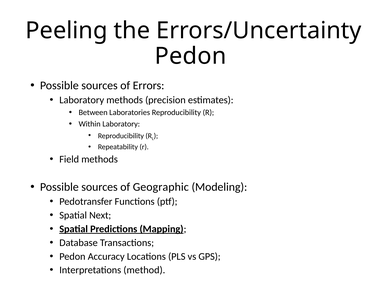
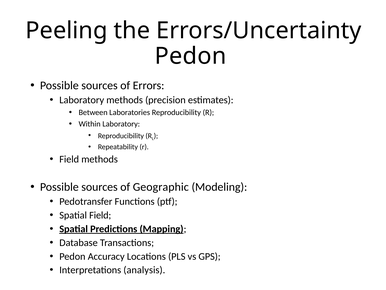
Spatial Next: Next -> Field (100, 215)
method: method -> analysis (144, 270)
